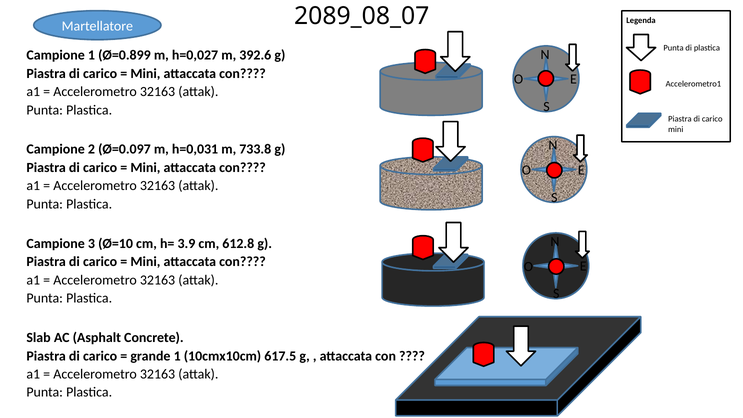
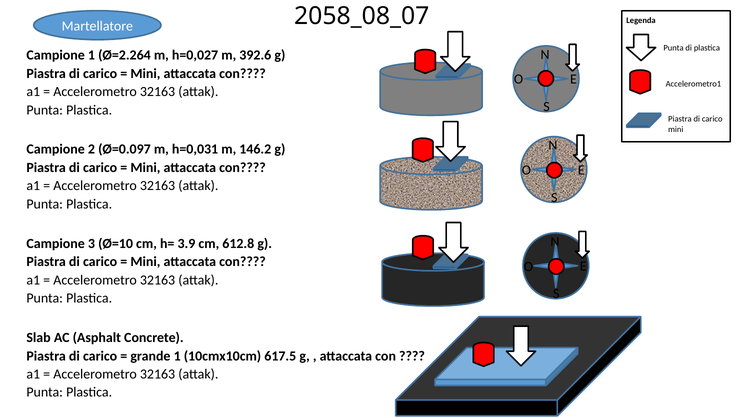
2089_08_07: 2089_08_07 -> 2058_08_07 (362, 16)
Ø=0.899: Ø=0.899 -> Ø=2.264 (124, 55)
733.8: 733.8 -> 146.2 (255, 149)
